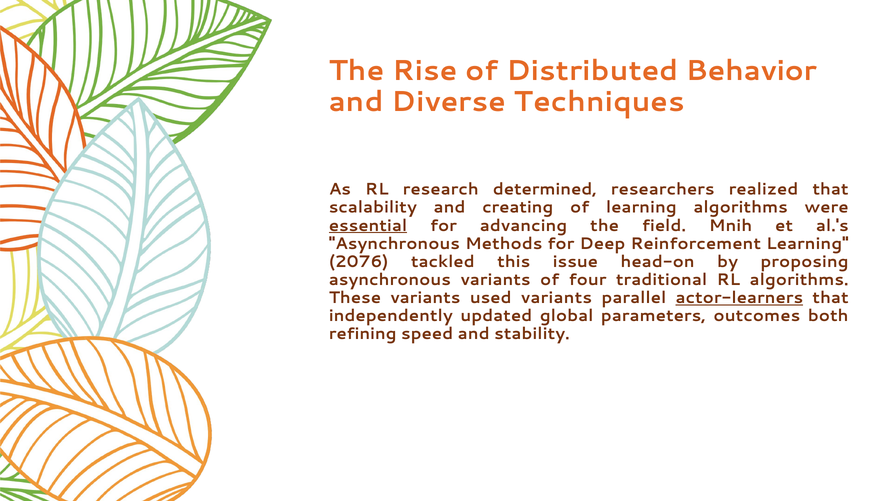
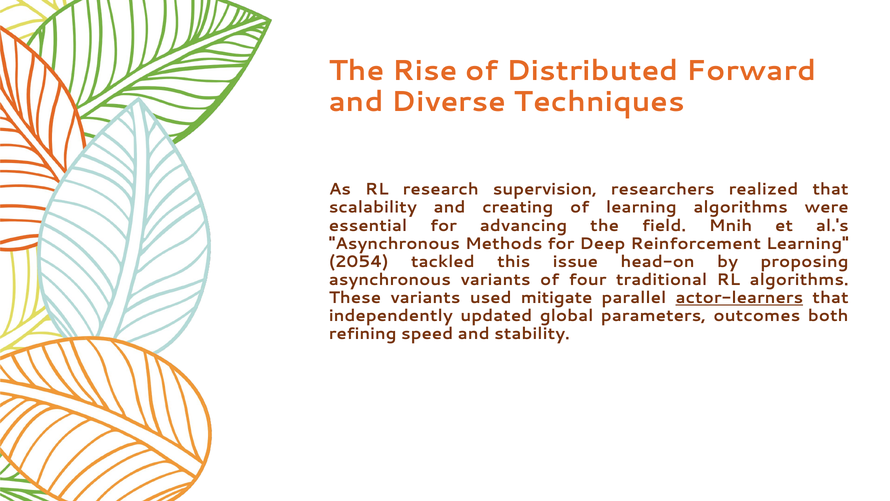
Behavior: Behavior -> Forward (751, 71)
determined: determined -> supervision (545, 189)
essential underline: present -> none (368, 225)
2076: 2076 -> 2054 (359, 261)
used variants: variants -> mitigate (557, 297)
